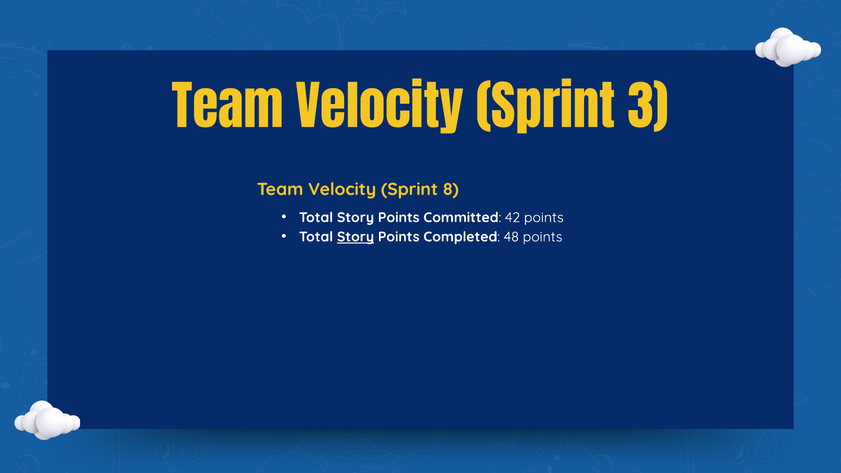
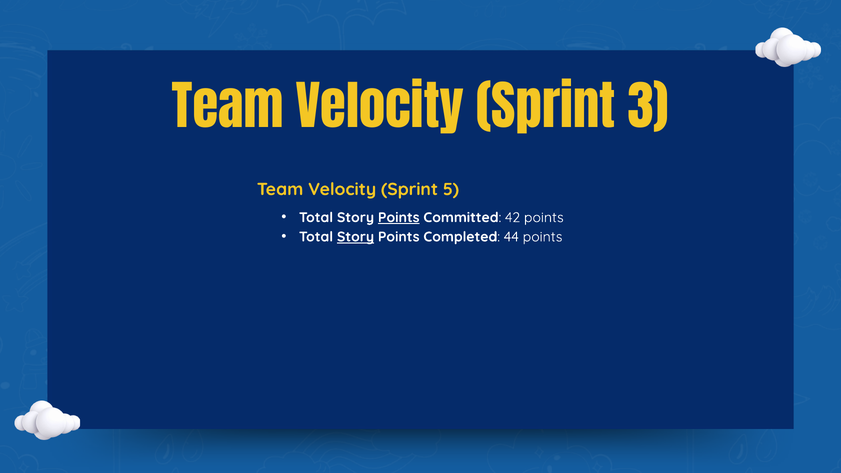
8: 8 -> 5 (451, 189)
Points underline: none -> present (399, 218)
48: 48 -> 44 (511, 237)
